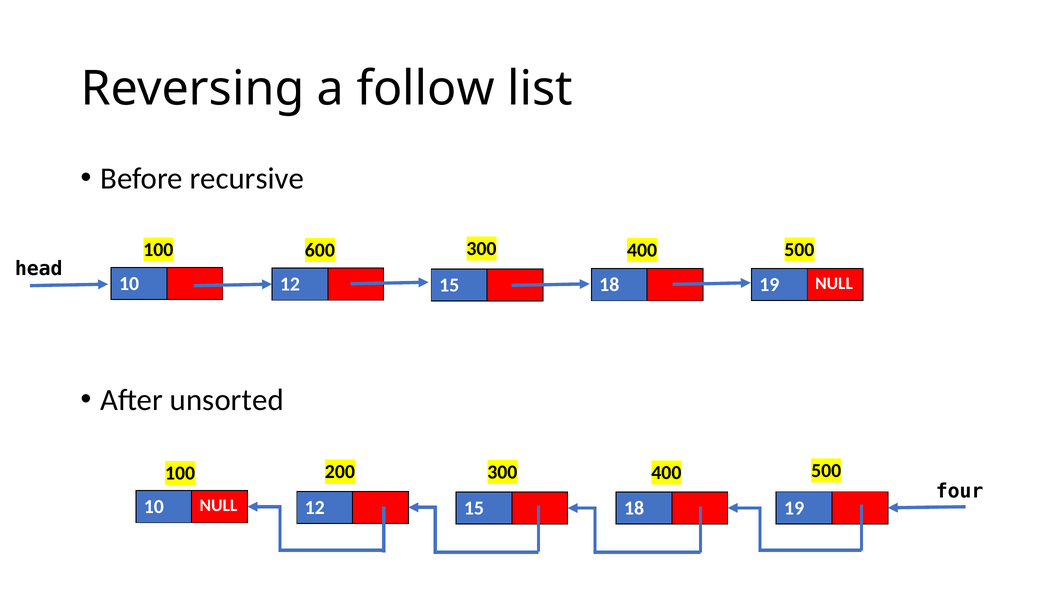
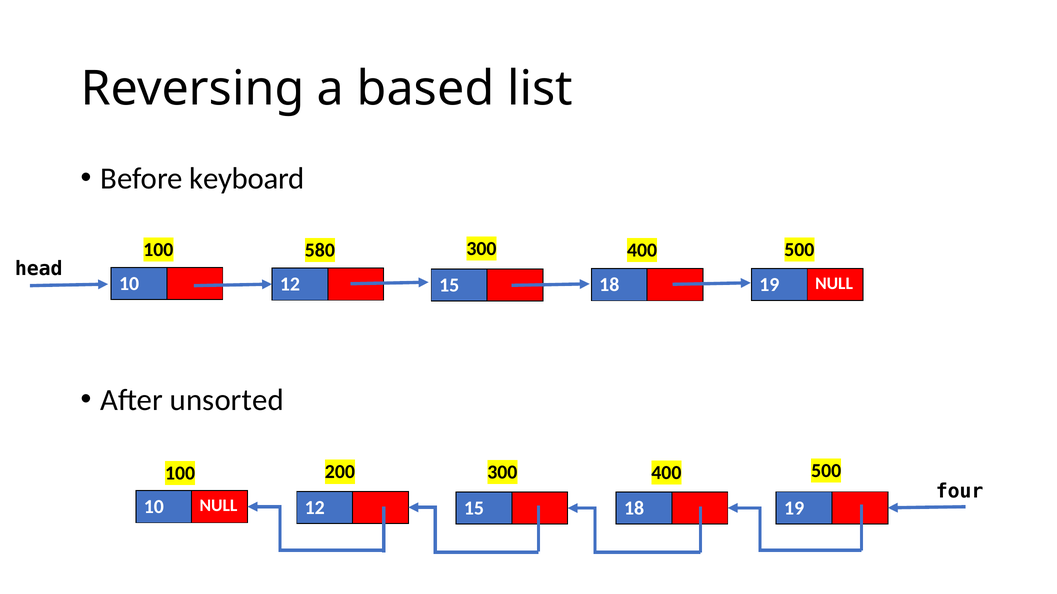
follow: follow -> based (426, 89)
recursive: recursive -> keyboard (247, 179)
600: 600 -> 580 (320, 250)
